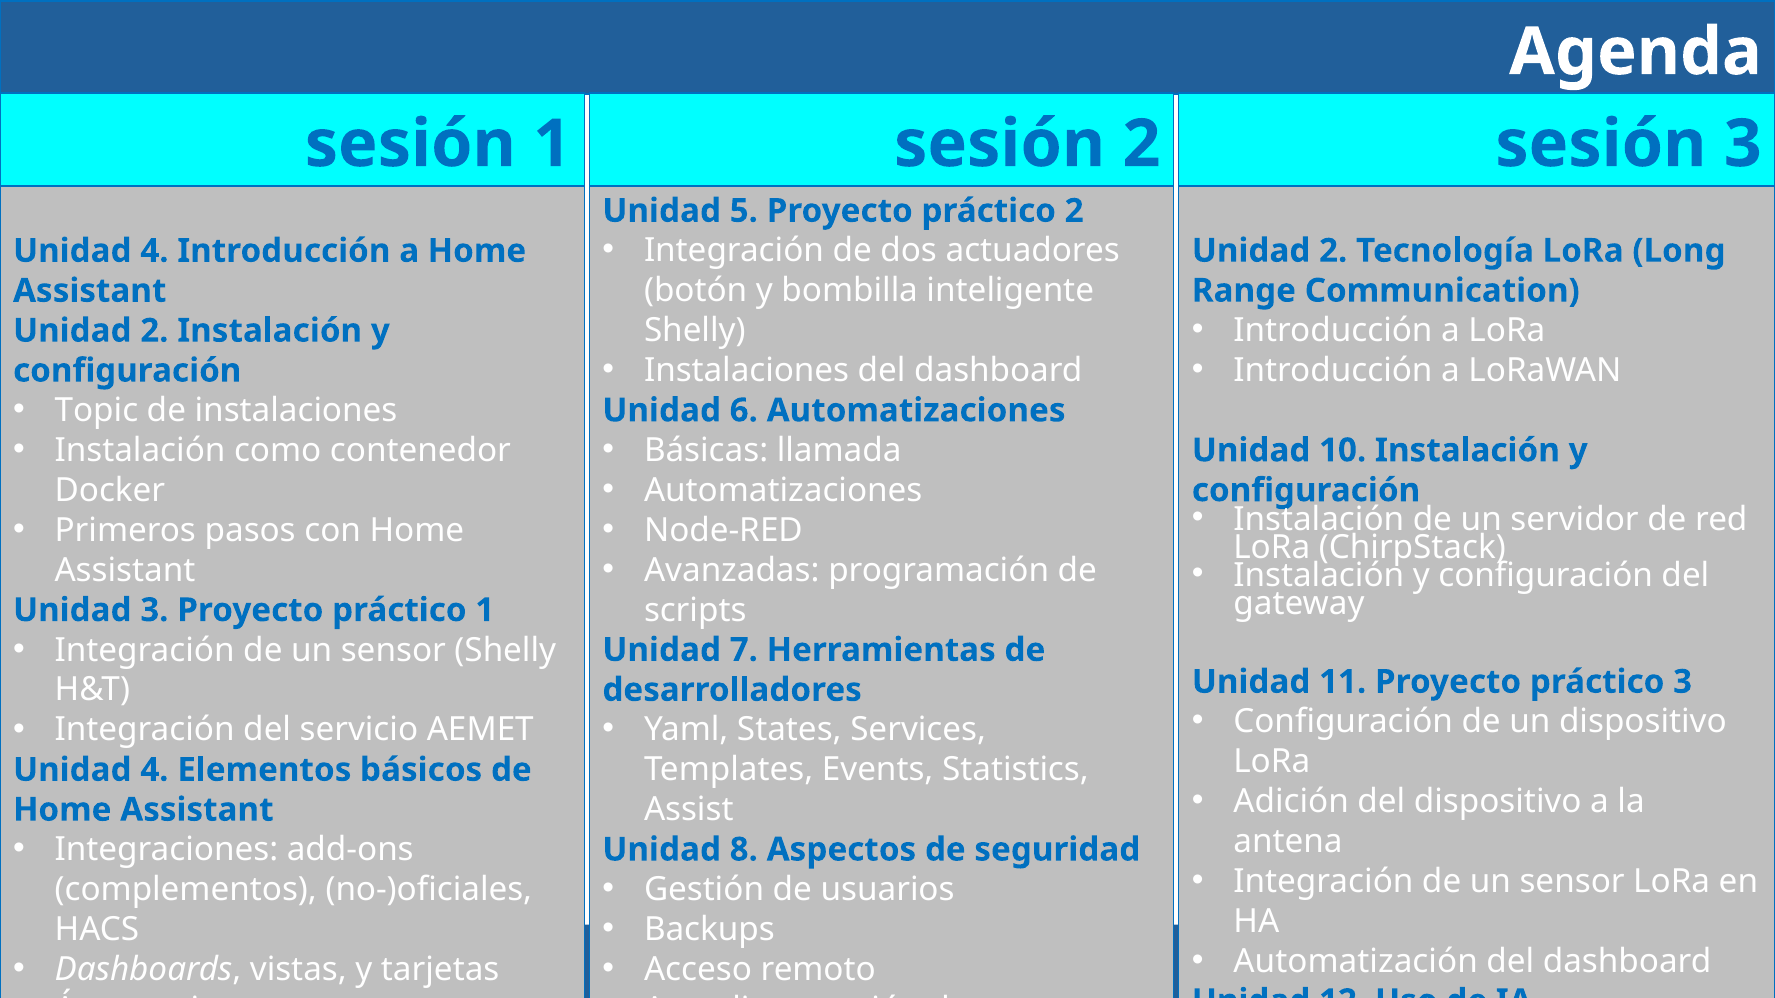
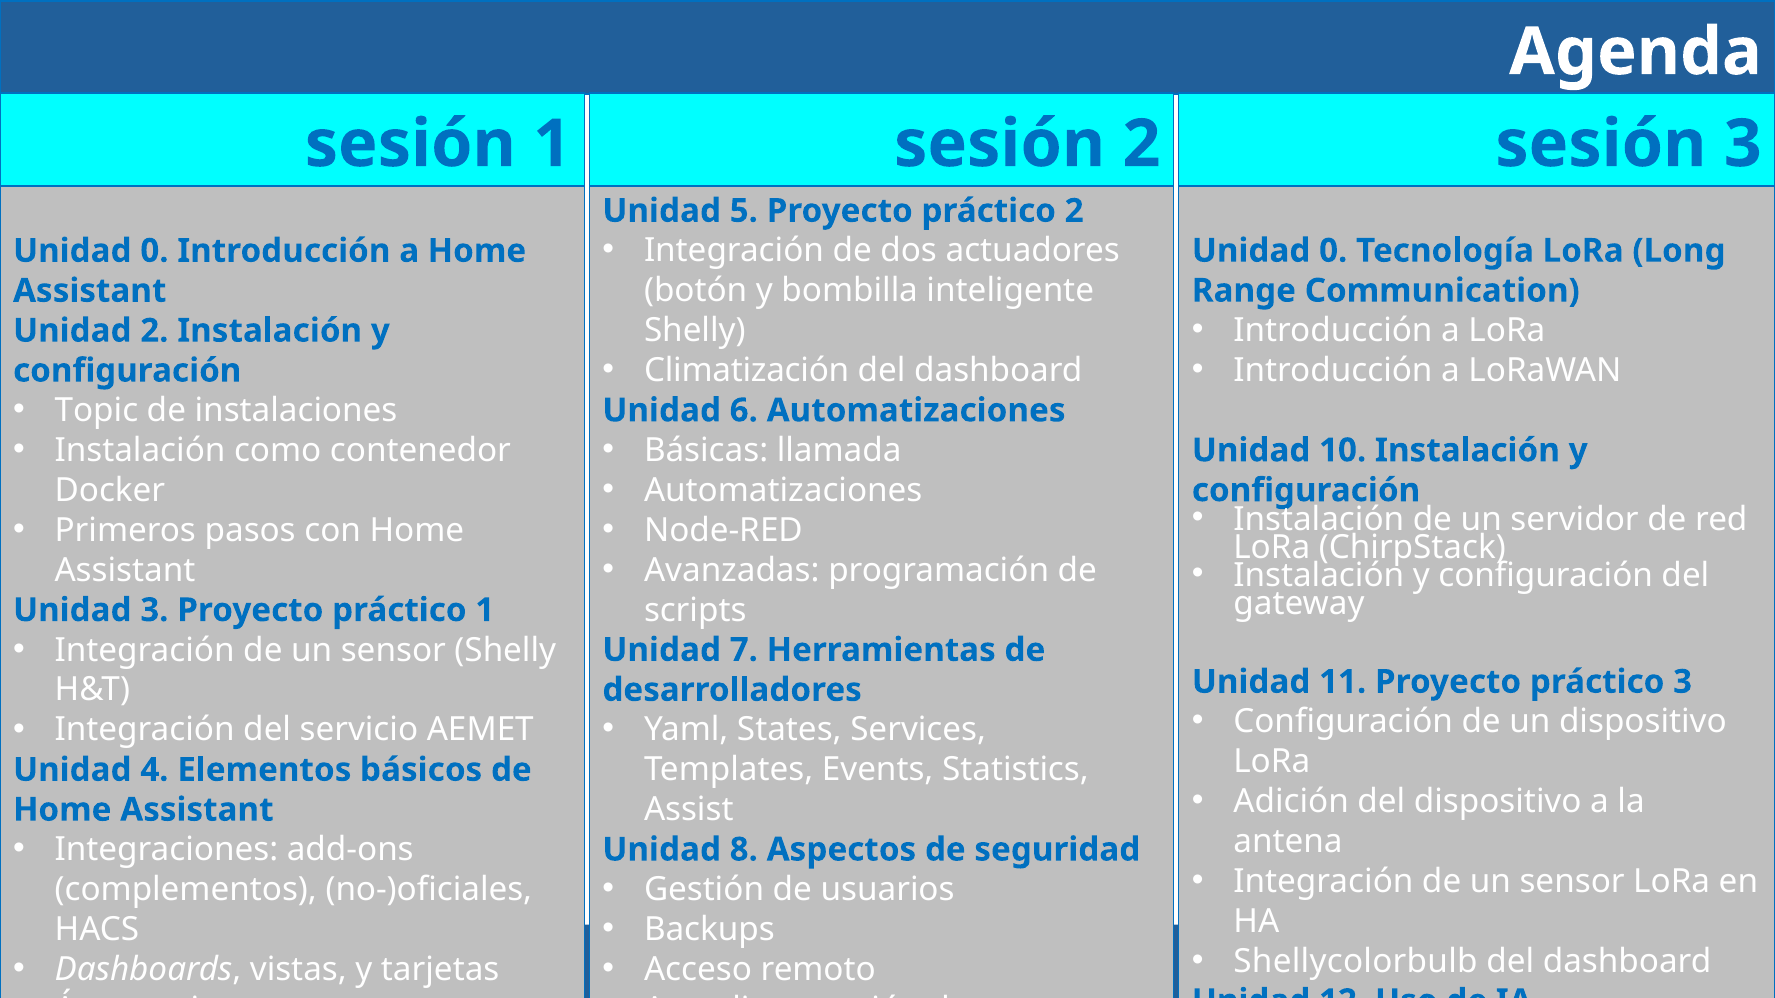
4: 4 -> 0 (154, 251)
2: 2 -> 0 (1333, 251)
Instalaciones: Instalaciones -> Climatización (747, 371)
Automatización: Automatización -> Shellycolorbulb (1356, 962)
